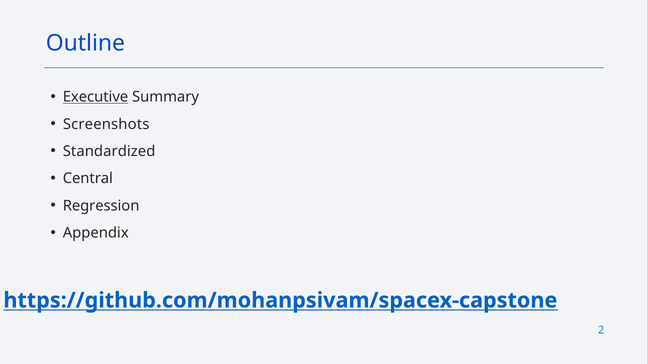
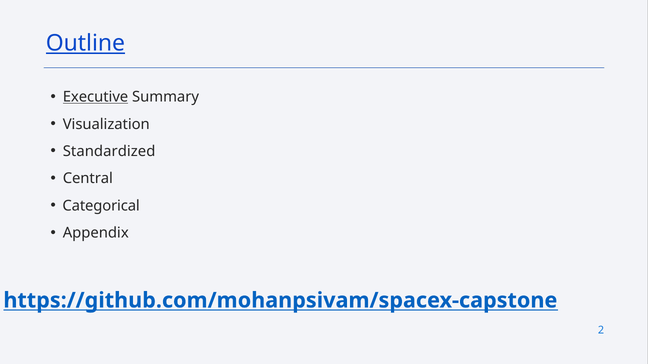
Outline underline: none -> present (85, 43)
Screenshots: Screenshots -> Visualization (106, 124)
Regression: Regression -> Categorical (101, 206)
